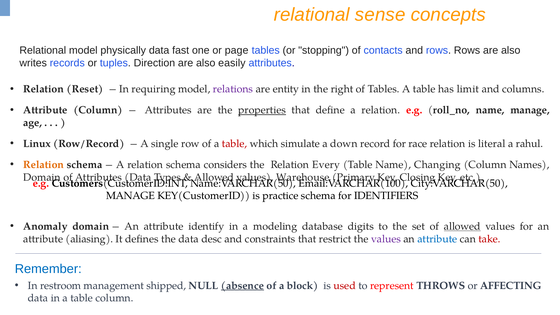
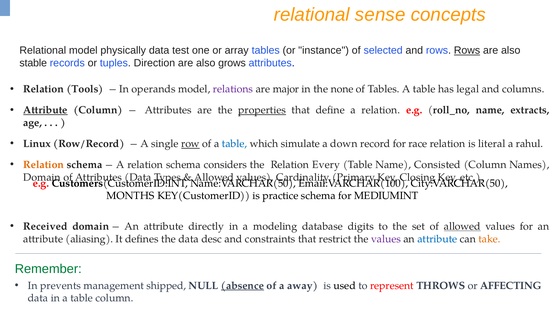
fast: fast -> test (181, 51)
page: page -> array (237, 51)
stopping: stopping -> instance (324, 51)
contacts: contacts -> selected (383, 51)
Rows underline: none -> present (467, 51)
writes: writes -> stable (33, 63)
easily: easily -> grows (232, 63)
Reset: Reset -> Tools (85, 89)
requiring: requiring -> operands (154, 89)
entity: entity -> major (286, 89)
right: right -> none (342, 89)
limit: limit -> legal (468, 89)
Attribute underline: none -> present (45, 110)
name manage: manage -> extracts (530, 110)
row underline: none -> present (191, 144)
table colour: red -> blue (235, 144)
Changing: Changing -> Consisted (437, 165)
Warehouse: Warehouse -> Cardinality (303, 177)
MANAGE: MANAGE -> MONTHS (130, 196)
IDENTIFIERS: IDENTIFIERS -> MEDIUMINT (386, 196)
Anomaly: Anomaly -> Received (45, 226)
identify: identify -> directly (206, 226)
take colour: red -> orange (489, 239)
Remember colour: blue -> green (48, 269)
restroom: restroom -> prevents (61, 286)
block: block -> away (303, 286)
used colour: red -> black (345, 286)
